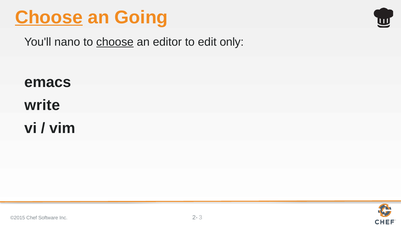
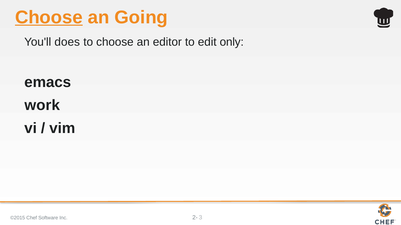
nano: nano -> does (67, 42)
choose underline: present -> none (115, 42)
write: write -> work (42, 105)
